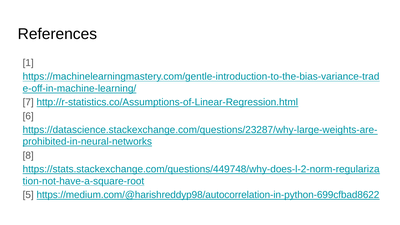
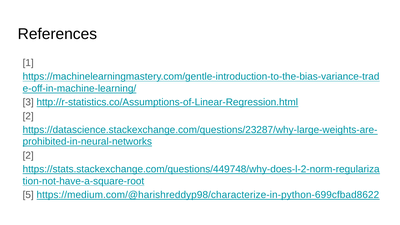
7: 7 -> 3 (28, 102)
6: 6 -> 2 (28, 116)
8: 8 -> 2 (28, 155)
https://medium.com/@harishreddyp98/autocorrelation-in-python-699cfbad8622: https://medium.com/@harishreddyp98/autocorrelation-in-python-699cfbad8622 -> https://medium.com/@harishreddyp98/characterize-in-python-699cfbad8622 (208, 195)
